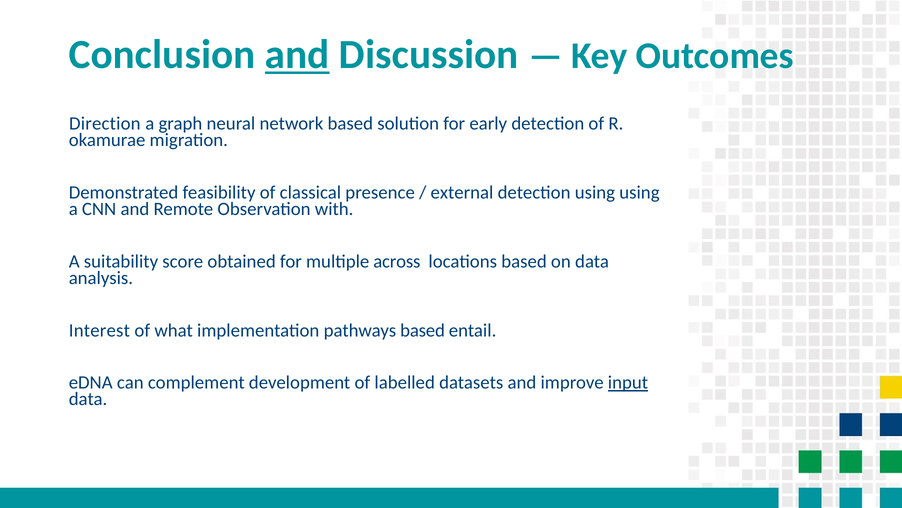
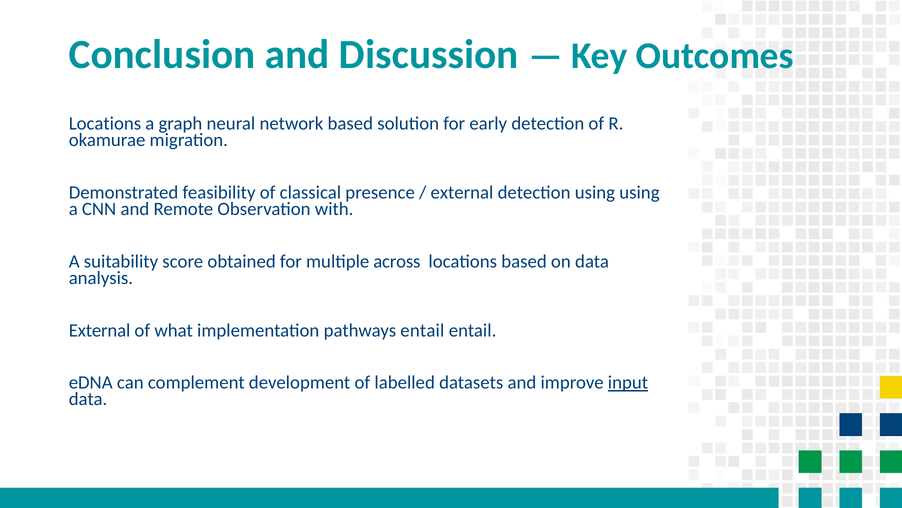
and underline: present -> none (297, 55)
Direction: Direction -> Locations (105, 123)
Interest: Interest -> External (100, 330)
pathways based: based -> entail (422, 330)
